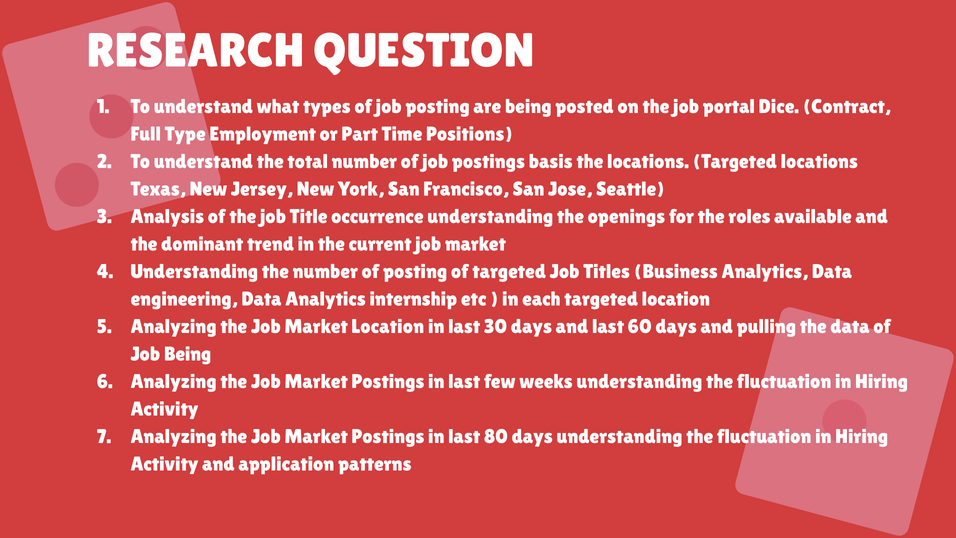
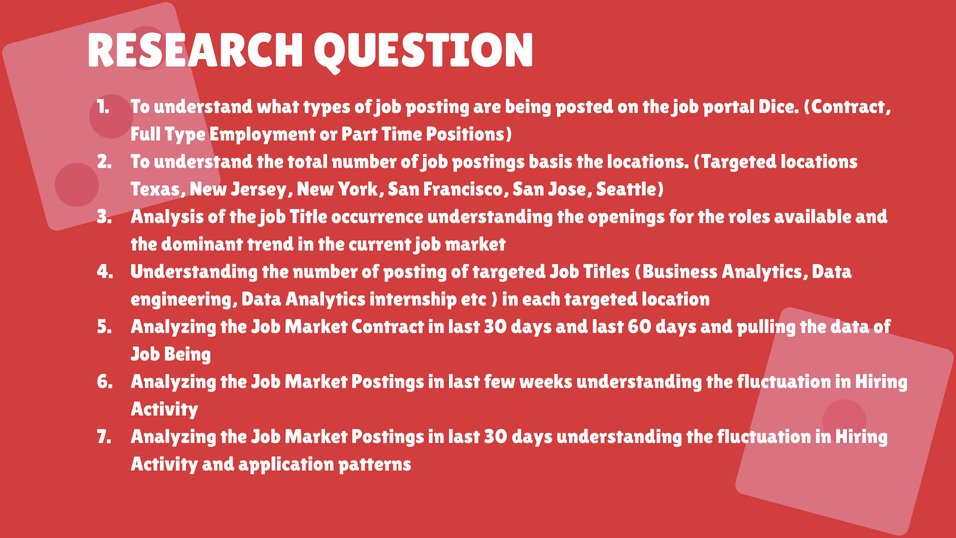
Market Location: Location -> Contract (388, 327)
Postings in last 80: 80 -> 30 (496, 437)
